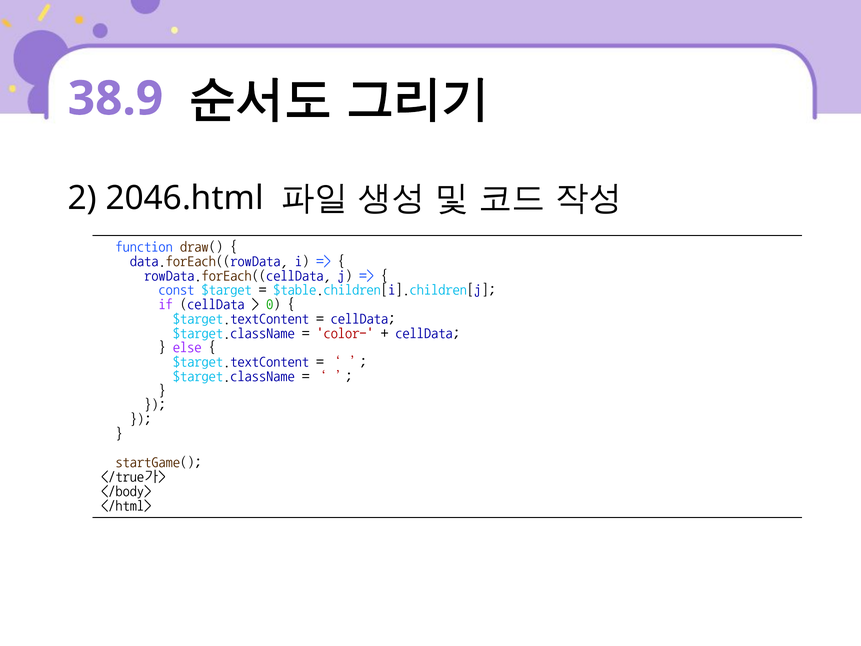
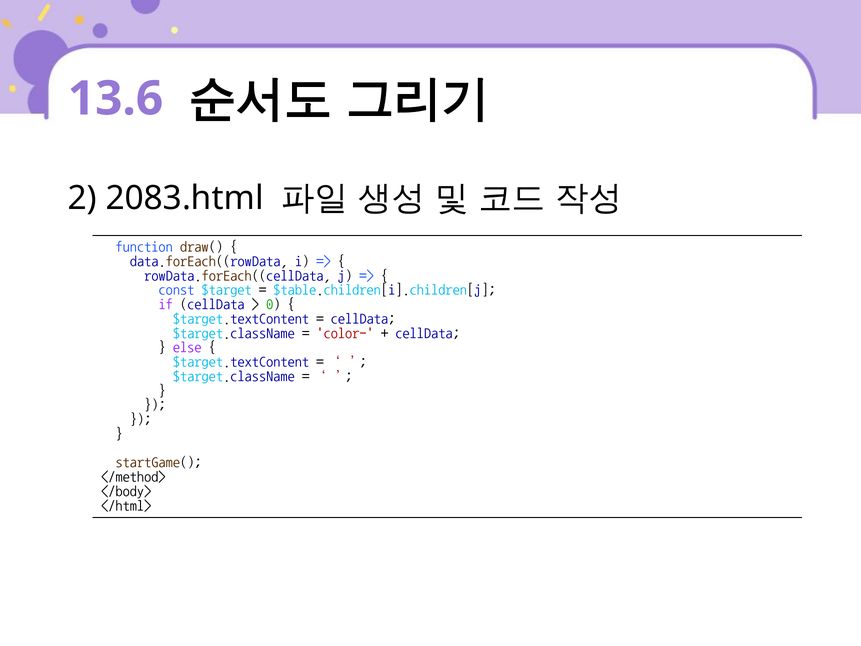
38.9: 38.9 -> 13.6 (115, 99)
2046.html: 2046.html -> 2083.html (185, 198)
</true가>: </true가> -> </method> (133, 476)
